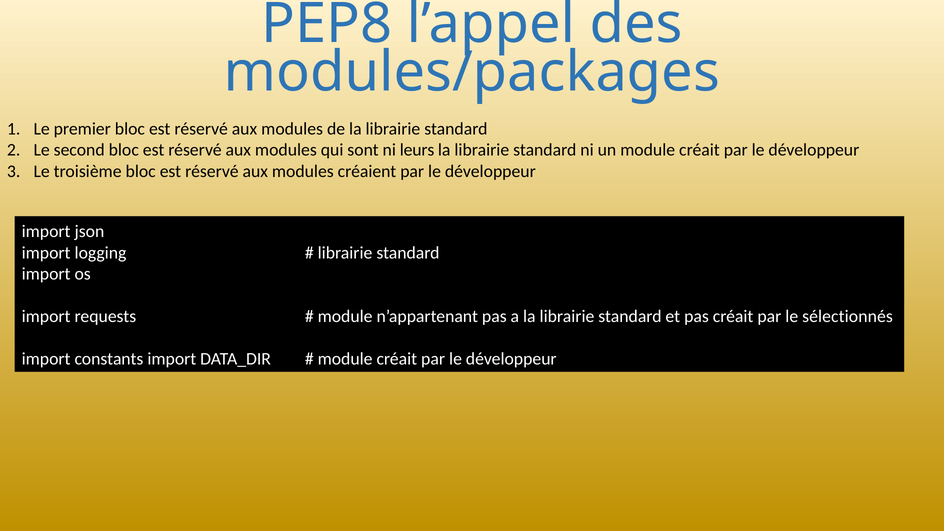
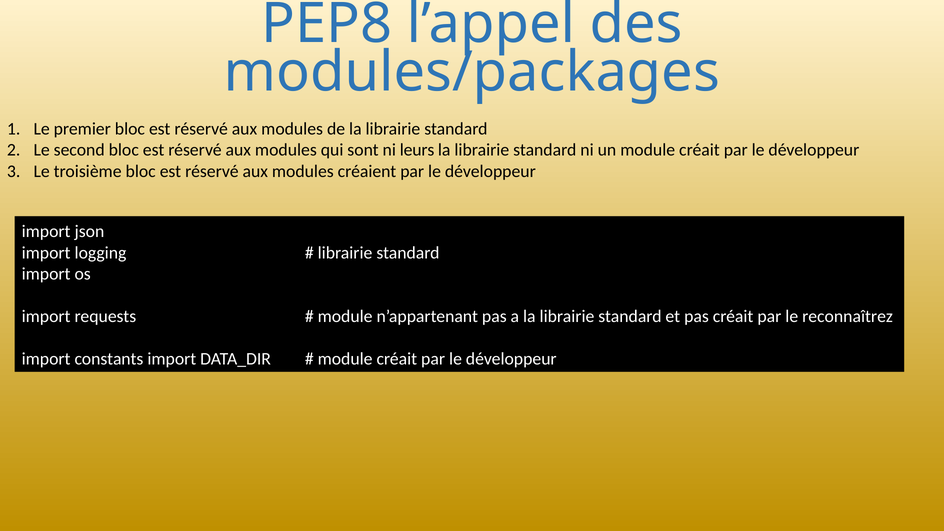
sélectionnés: sélectionnés -> reconnaîtrez (848, 316)
